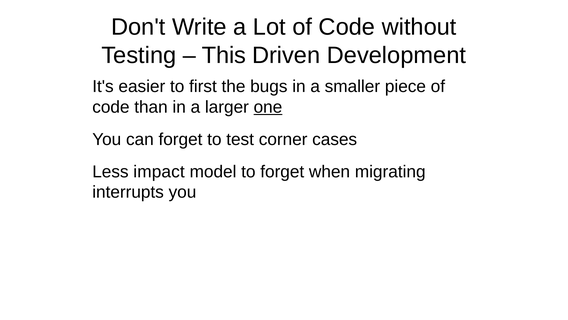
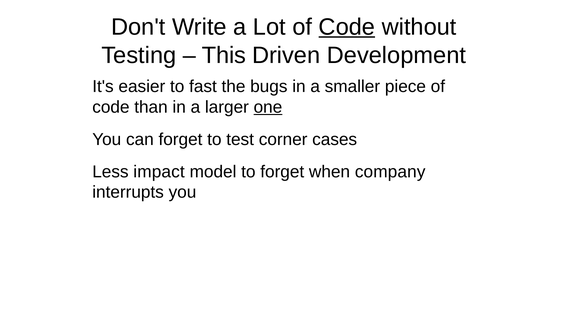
Code underline: none -> present (347, 27)
first: first -> fast (203, 86)
migrating: migrating -> company (390, 171)
